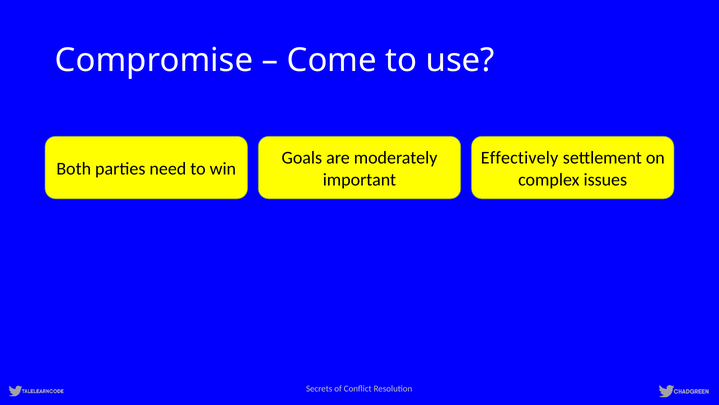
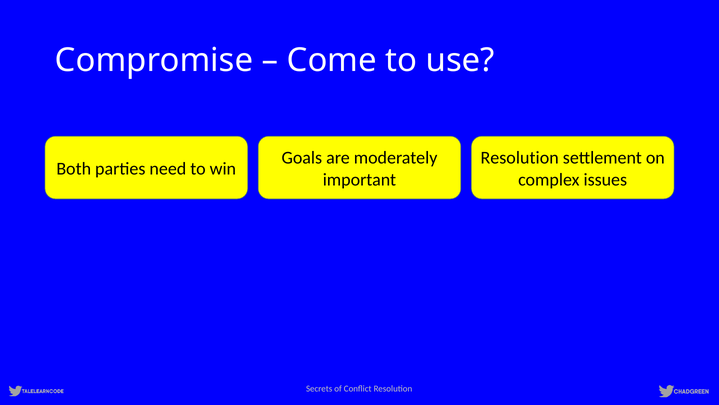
Effectively: Effectively -> Resolution (520, 158)
